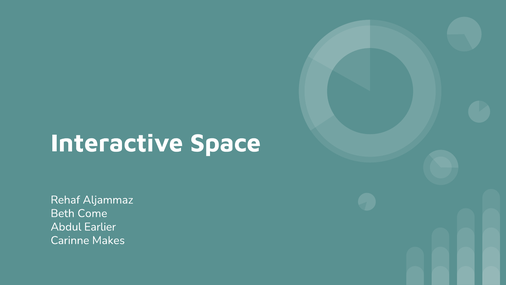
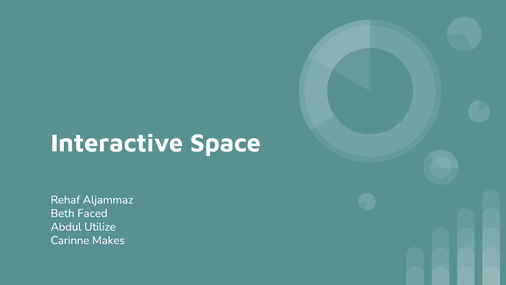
Come: Come -> Faced (92, 213)
Earlier: Earlier -> Utilize (100, 227)
